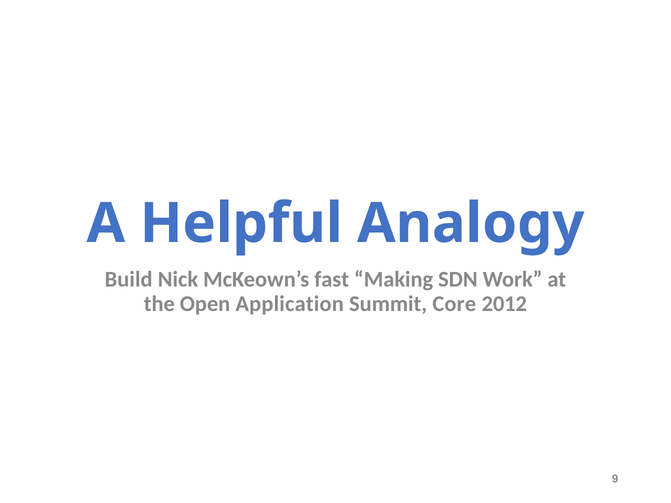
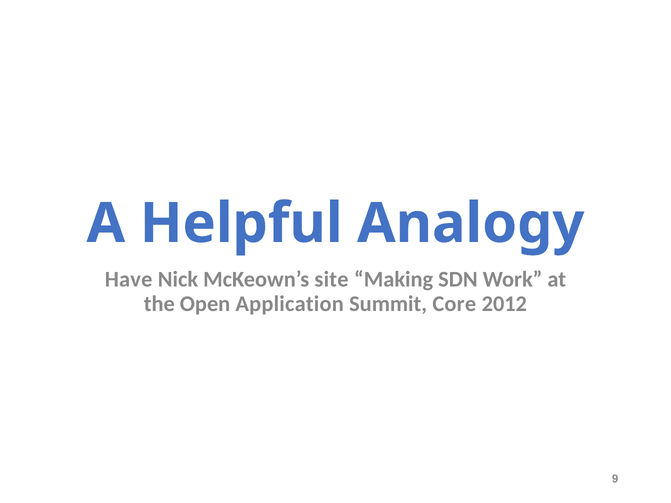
Build: Build -> Have (129, 280)
fast: fast -> site (332, 280)
